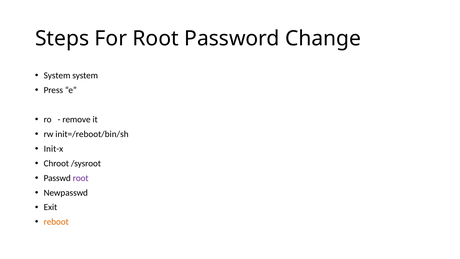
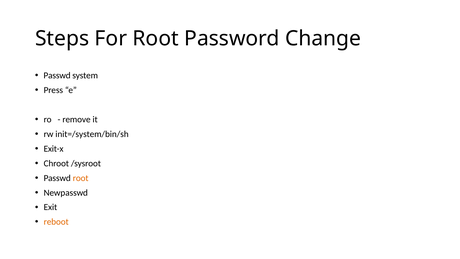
System: System -> Passwd (57, 75)
init=/reboot/bin/sh: init=/reboot/bin/sh -> init=/system/bin/sh (92, 134)
Init-x: Init-x -> Exit-x (54, 149)
root colour: purple -> orange (81, 178)
